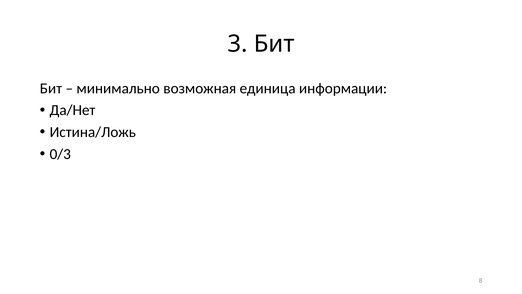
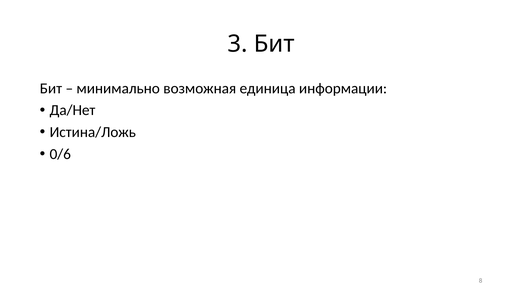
0/3: 0/3 -> 0/6 (60, 154)
